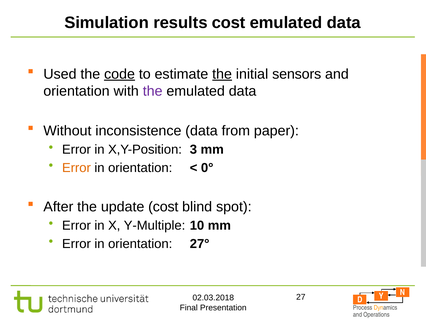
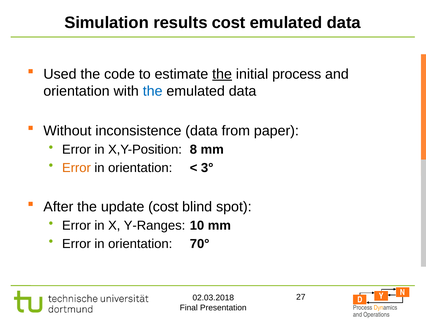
code underline: present -> none (120, 74)
initial sensors: sensors -> process (297, 74)
the colour: purple -> blue (153, 91)
3: 3 -> 8 (193, 150)
0°: 0° -> 3° (207, 168)
Y-Multiple: Y-Multiple -> Y-Ranges (155, 226)
27°: 27° -> 70° (200, 244)
